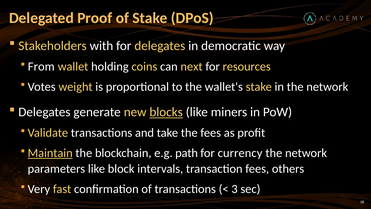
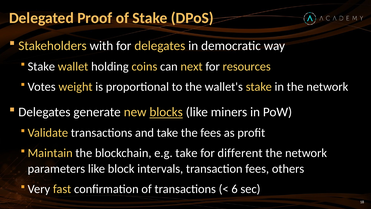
From: From -> Stake (41, 66)
Maintain underline: present -> none (50, 153)
e.g path: path -> take (186, 153)
currency: currency -> different (240, 153)
3: 3 -> 6 (235, 189)
